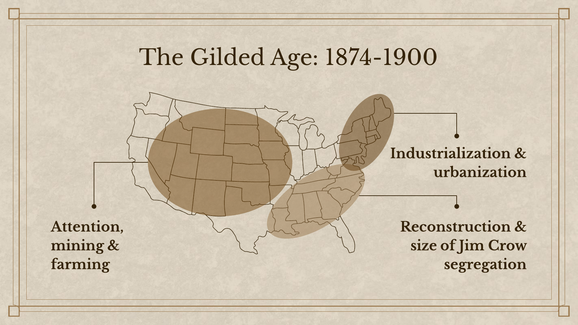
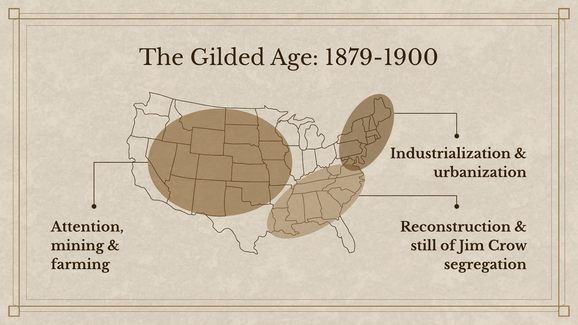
1874-1900: 1874-1900 -> 1879-1900 (382, 58)
size: size -> still (424, 246)
